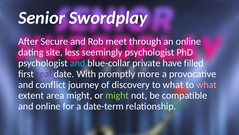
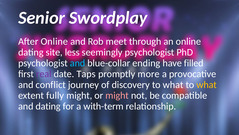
After Secure: Secure -> Online (54, 41)
private: private -> ending (146, 63)
With: With -> Taps (86, 74)
what colour: pink -> yellow (207, 84)
area: area -> fully (55, 95)
might colour: light green -> pink (117, 95)
and online: online -> dating (48, 106)
date-term: date-term -> with-term (104, 106)
